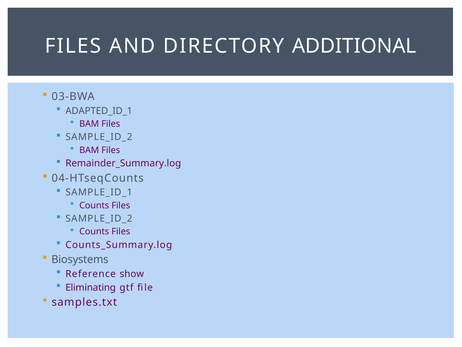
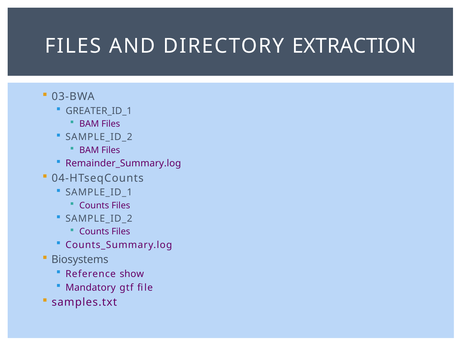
ADDITIONAL: ADDITIONAL -> EXTRACTION (354, 46)
ADAPTED_ID_1: ADAPTED_ID_1 -> GREATER_ID_1 (99, 111)
Eliminating: Eliminating -> Mandatory (91, 287)
